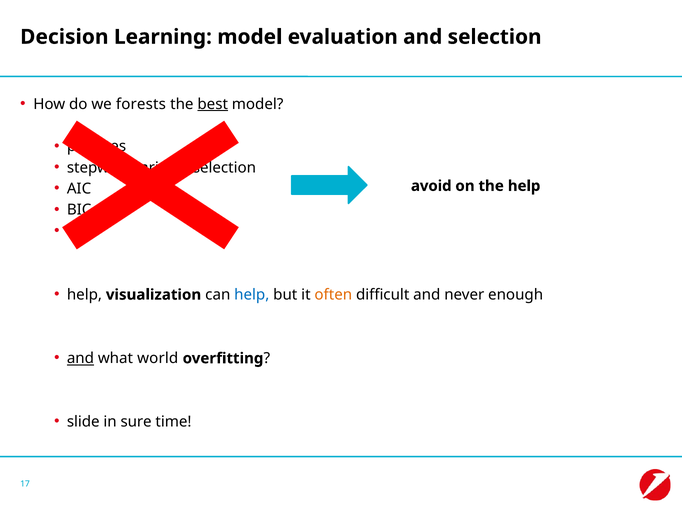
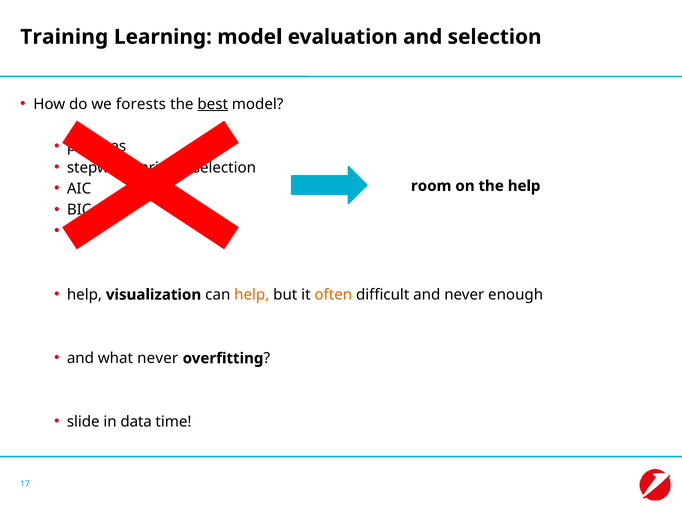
Decision: Decision -> Training (64, 37)
avoid: avoid -> room (431, 186)
help colour: blue -> orange (252, 295)
and underline: present -> none (80, 359)
what world: world -> never (158, 359)
sure: sure -> data (136, 422)
